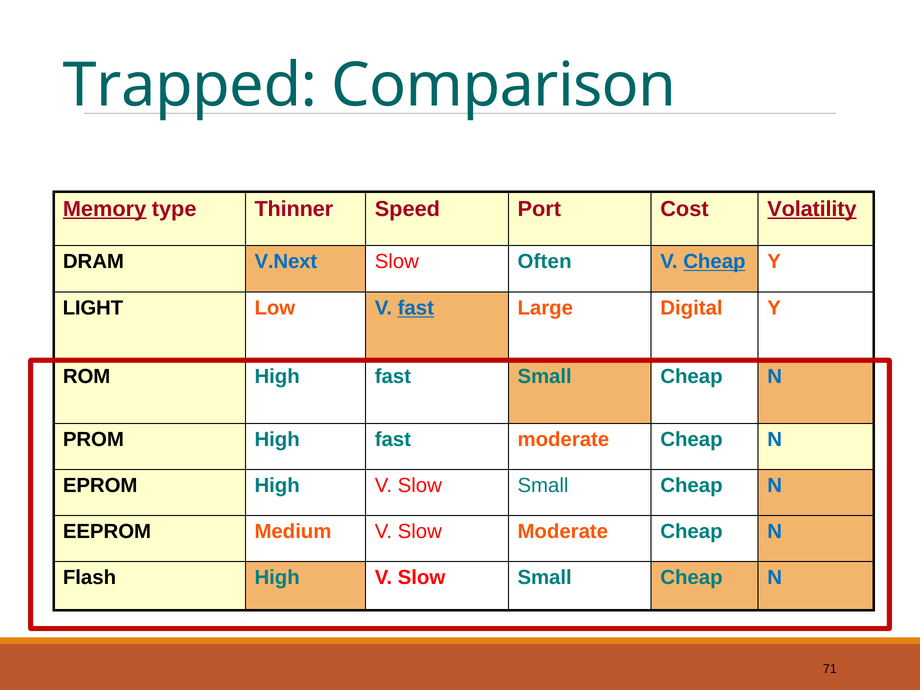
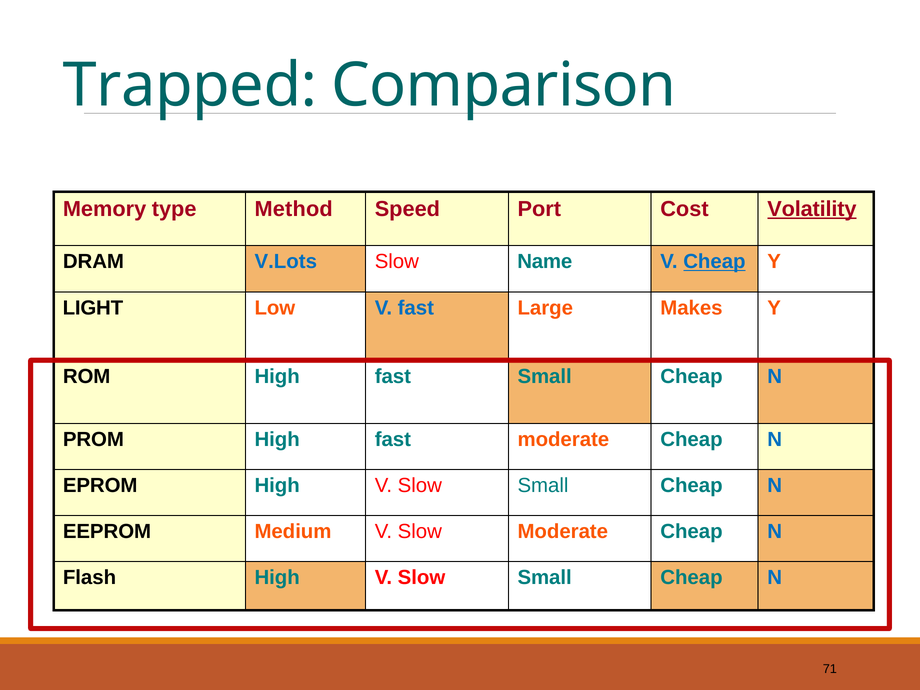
Memory underline: present -> none (105, 209)
Thinner: Thinner -> Method (294, 209)
V.Next: V.Next -> V.Lots (286, 262)
Often: Often -> Name (545, 262)
fast underline: present -> none (416, 308)
Digital: Digital -> Makes (691, 308)
